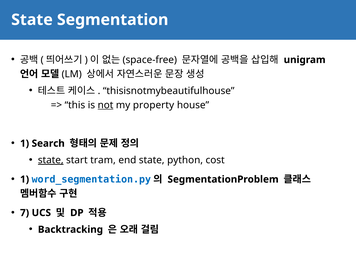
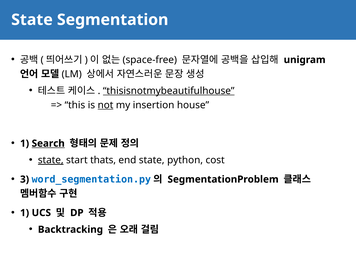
thisisnotmybeautifulhouse underline: none -> present (169, 91)
property: property -> insertion (154, 105)
Search underline: none -> present (48, 143)
tram: tram -> thats (103, 160)
1: 1 -> 3 (25, 179)
7: 7 -> 1 (25, 213)
